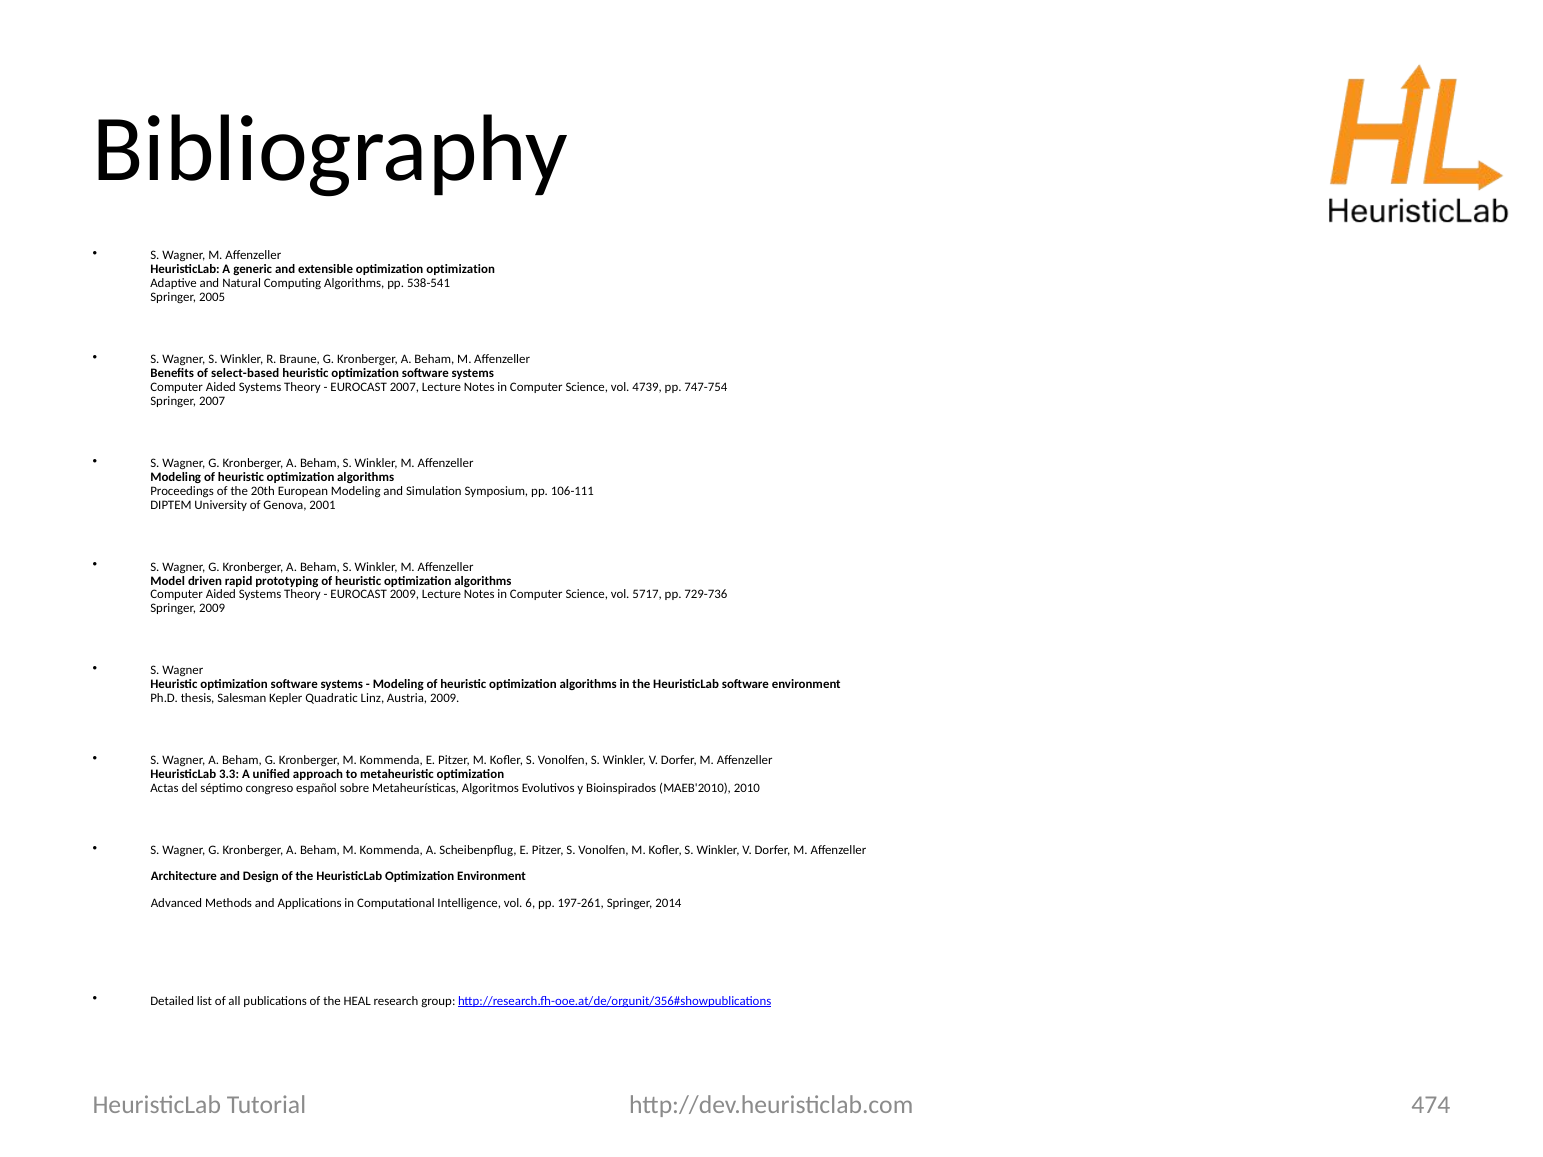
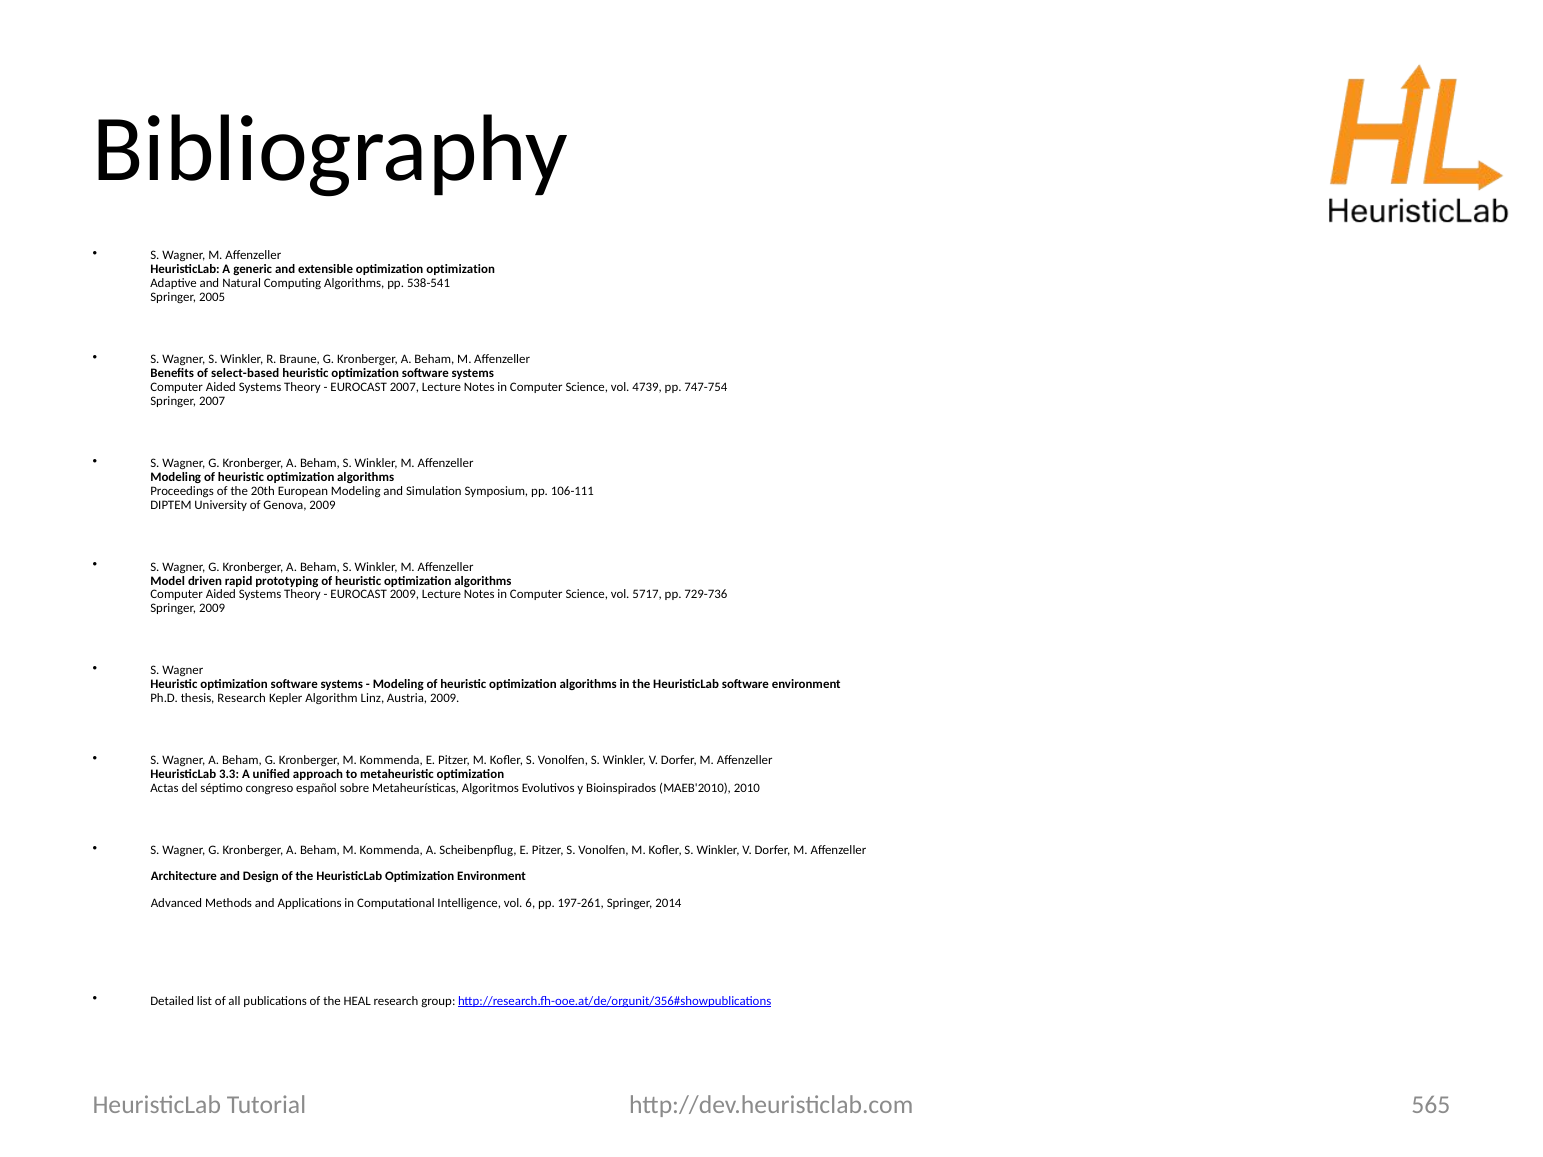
Genova 2001: 2001 -> 2009 (323, 505)
thesis Salesman: Salesman -> Research (242, 699)
Quadratic: Quadratic -> Algorithm (332, 699)
474: 474 -> 565 (1431, 1105)
